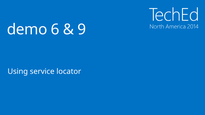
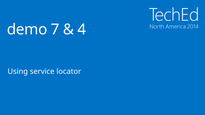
6: 6 -> 7 (55, 30)
9: 9 -> 4 (82, 30)
